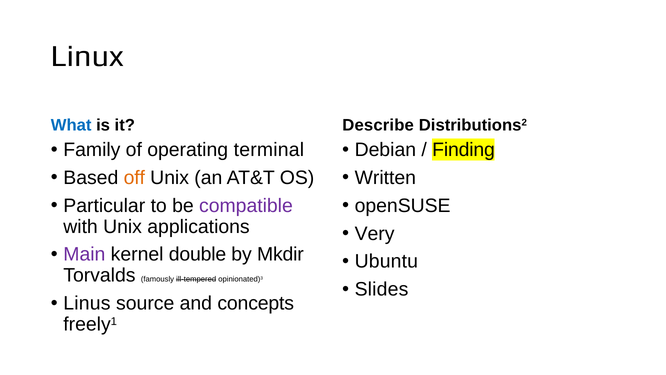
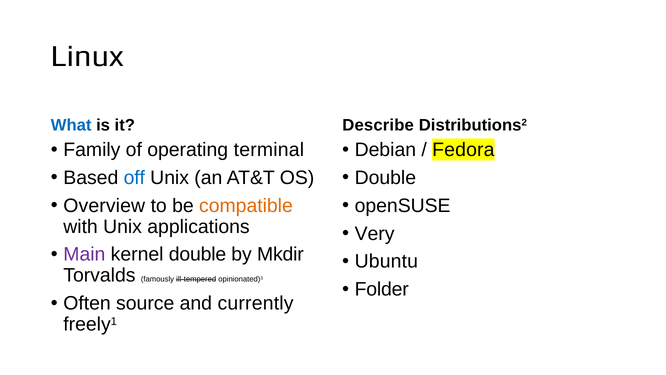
Finding: Finding -> Fedora (463, 150)
off colour: orange -> blue (134, 178)
Written: Written -> Double (385, 178)
Particular: Particular -> Overview (104, 205)
compatible colour: purple -> orange (246, 205)
Slides: Slides -> Folder (382, 289)
Linus: Linus -> Often (87, 303)
concepts: concepts -> currently (256, 303)
